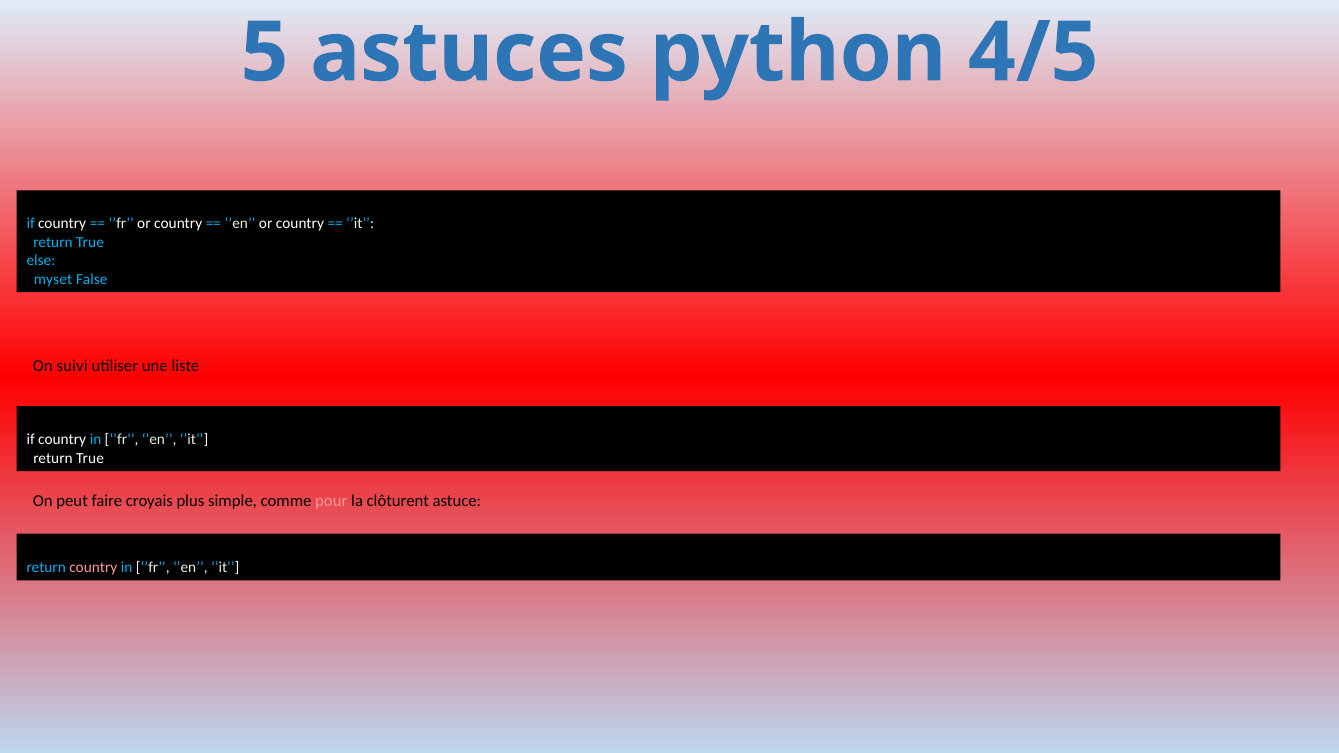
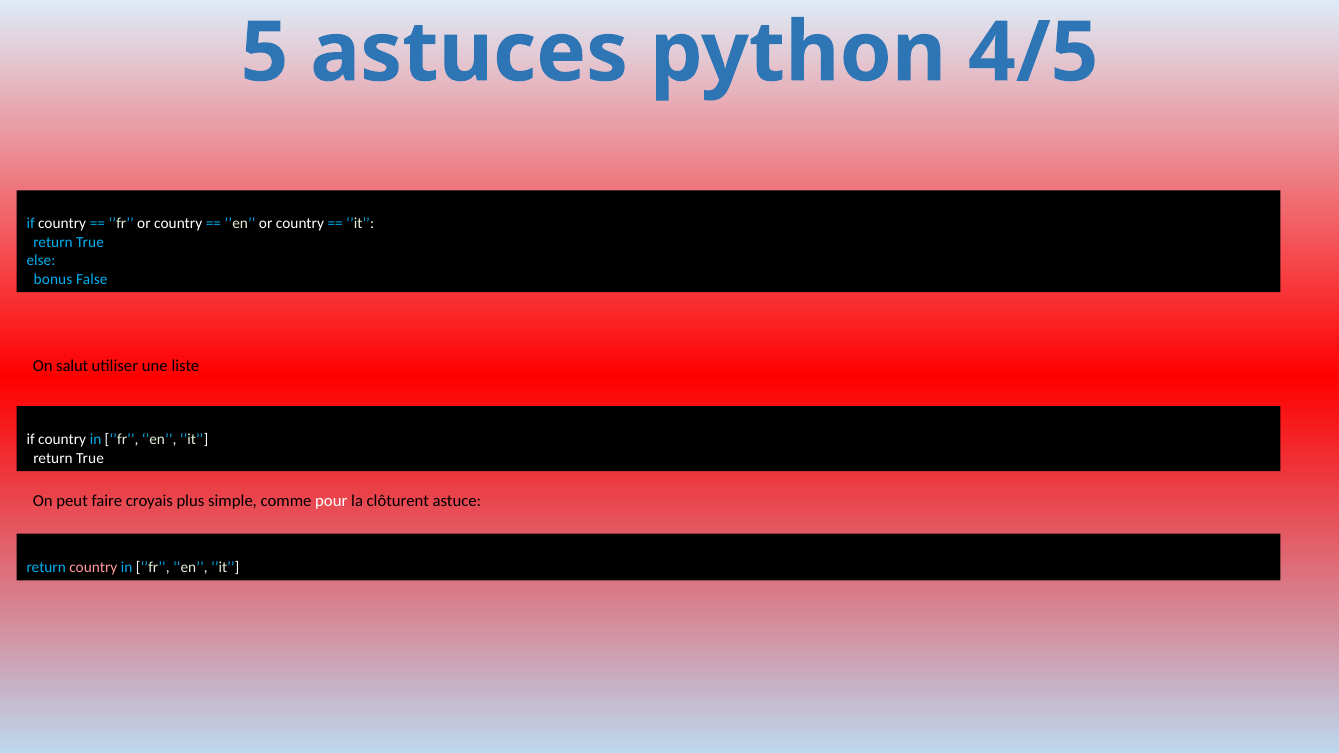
myset: myset -> bonus (53, 279)
suivi: suivi -> salut (72, 366)
pour colour: pink -> white (331, 501)
